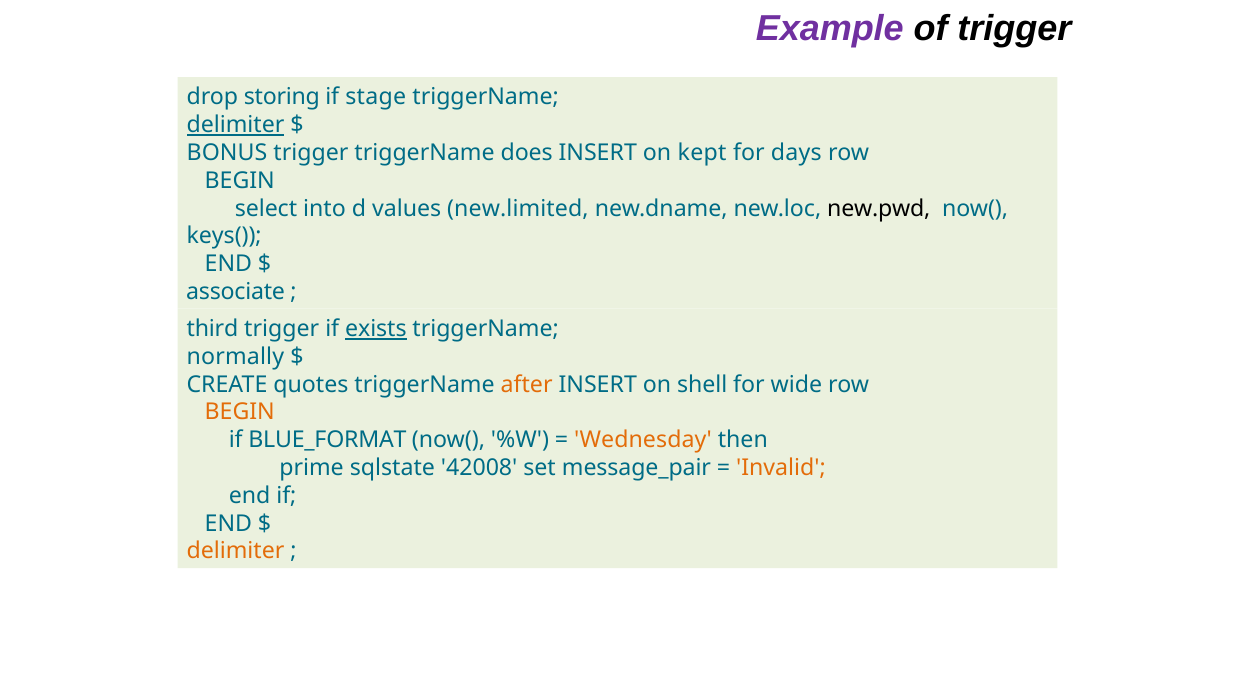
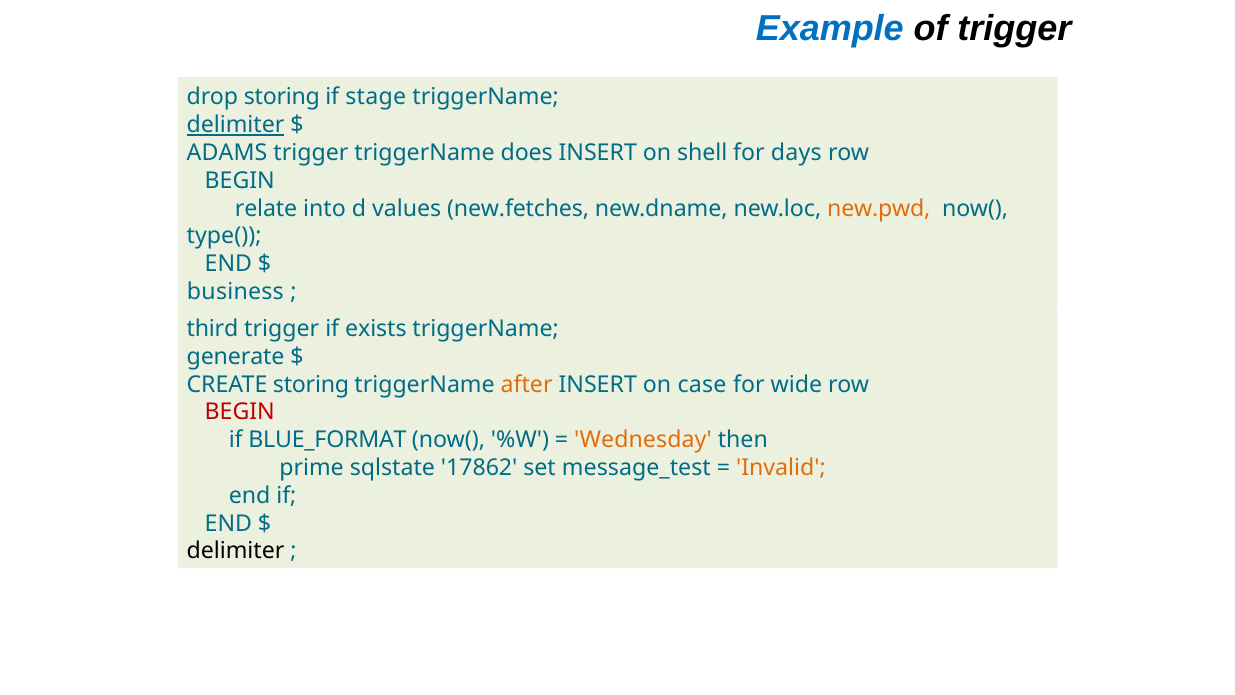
Example colour: purple -> blue (830, 29)
BONUS: BONUS -> ADAMS (227, 153)
kept: kept -> shell (702, 153)
select: select -> relate (266, 208)
new.limited: new.limited -> new.fetches (518, 208)
new.pwd colour: black -> orange (879, 208)
keys(: keys( -> type( (224, 236)
associate: associate -> business (235, 292)
exists underline: present -> none (376, 329)
normally: normally -> generate (236, 357)
CREATE quotes: quotes -> storing (311, 384)
shell: shell -> case (702, 384)
BEGIN colour: orange -> red (240, 412)
42008: 42008 -> 17862 (479, 468)
message_pair: message_pair -> message_test (636, 468)
delimiter colour: orange -> black (236, 551)
